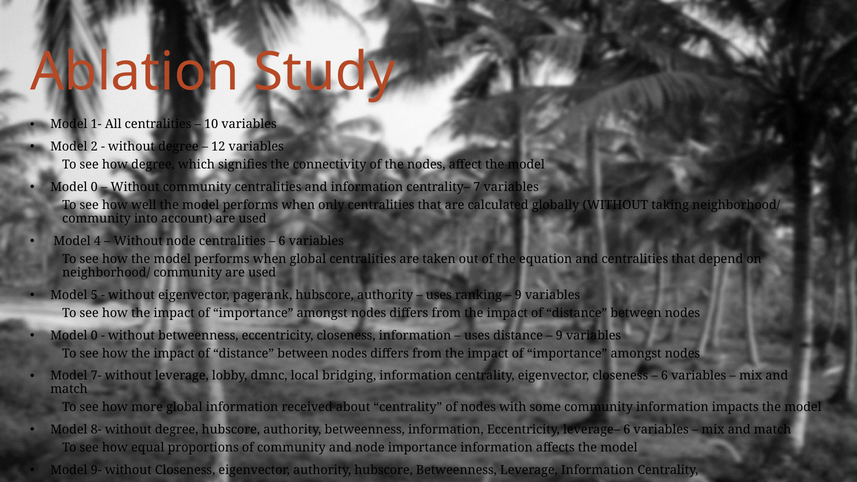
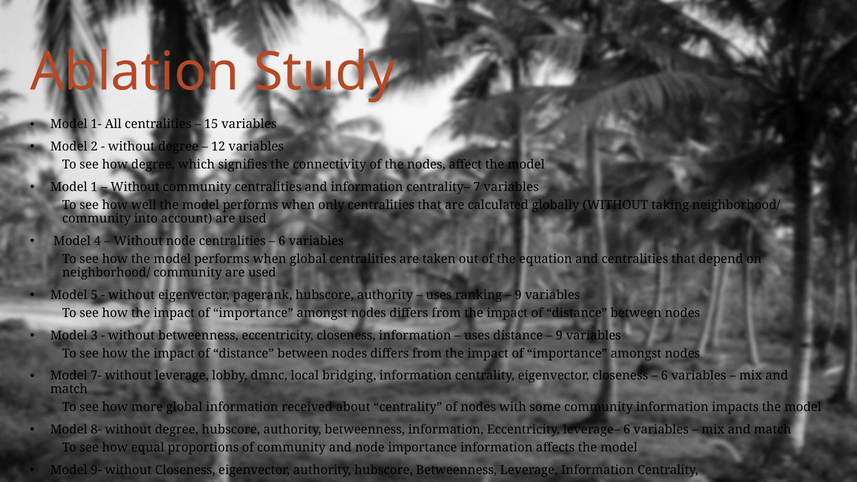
10: 10 -> 15 (211, 124)
0: 0 -> 1 (94, 187)
0: 0 -> 3 (94, 335)
